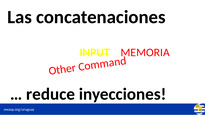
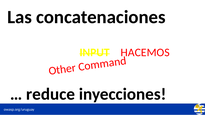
MEMORIA: MEMORIA -> HACEMOS (145, 53)
